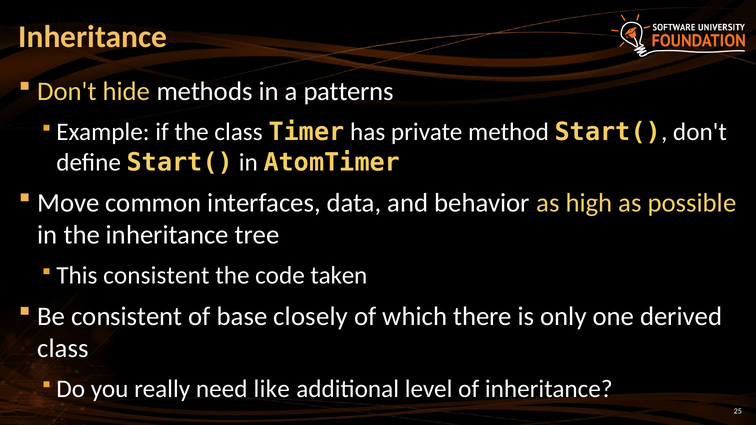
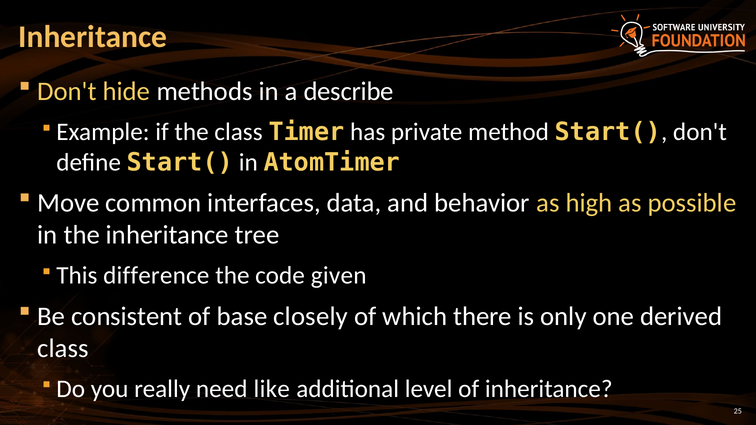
patterns: patterns -> describe (349, 92)
This consistent: consistent -> difference (156, 276)
taken: taken -> given (339, 276)
